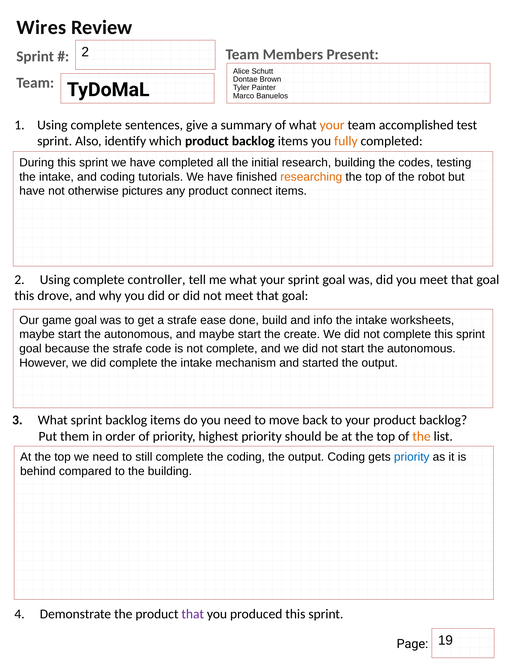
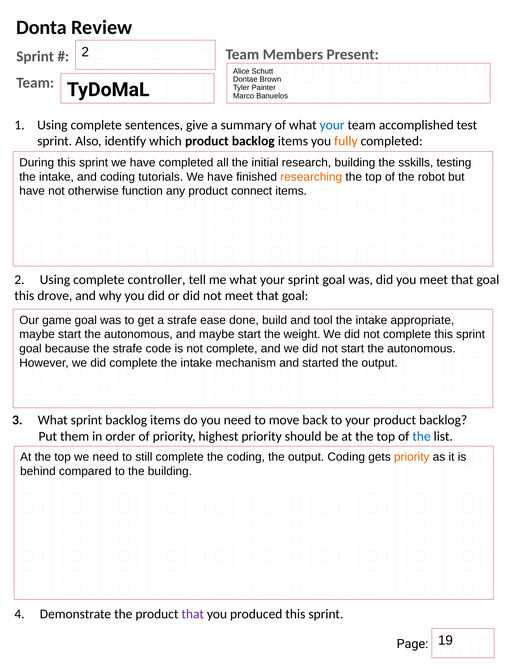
Wires: Wires -> Donta (42, 28)
your colour: orange -> blue (332, 125)
codes: codes -> sskills (416, 163)
pictures: pictures -> function (142, 191)
info: info -> tool (323, 320)
worksheets: worksheets -> appropriate (422, 320)
create: create -> weight (302, 334)
the colour: orange -> blue (422, 436)
priority colour: blue -> orange (412, 457)
